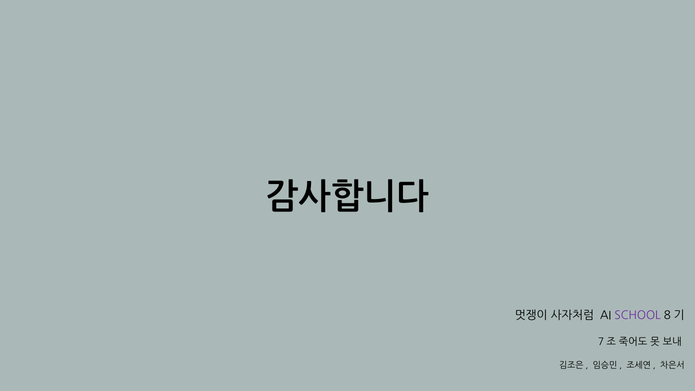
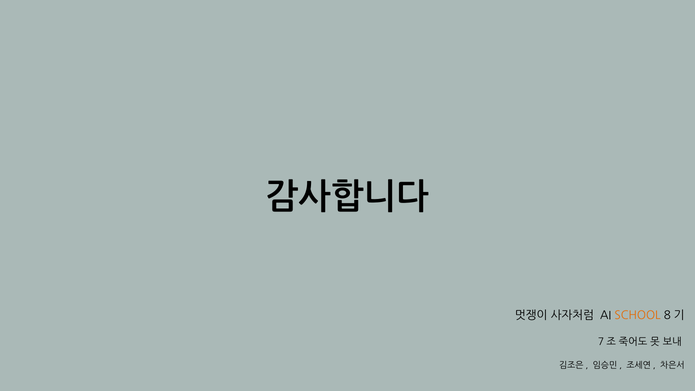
SCHOOL colour: purple -> orange (638, 315)
